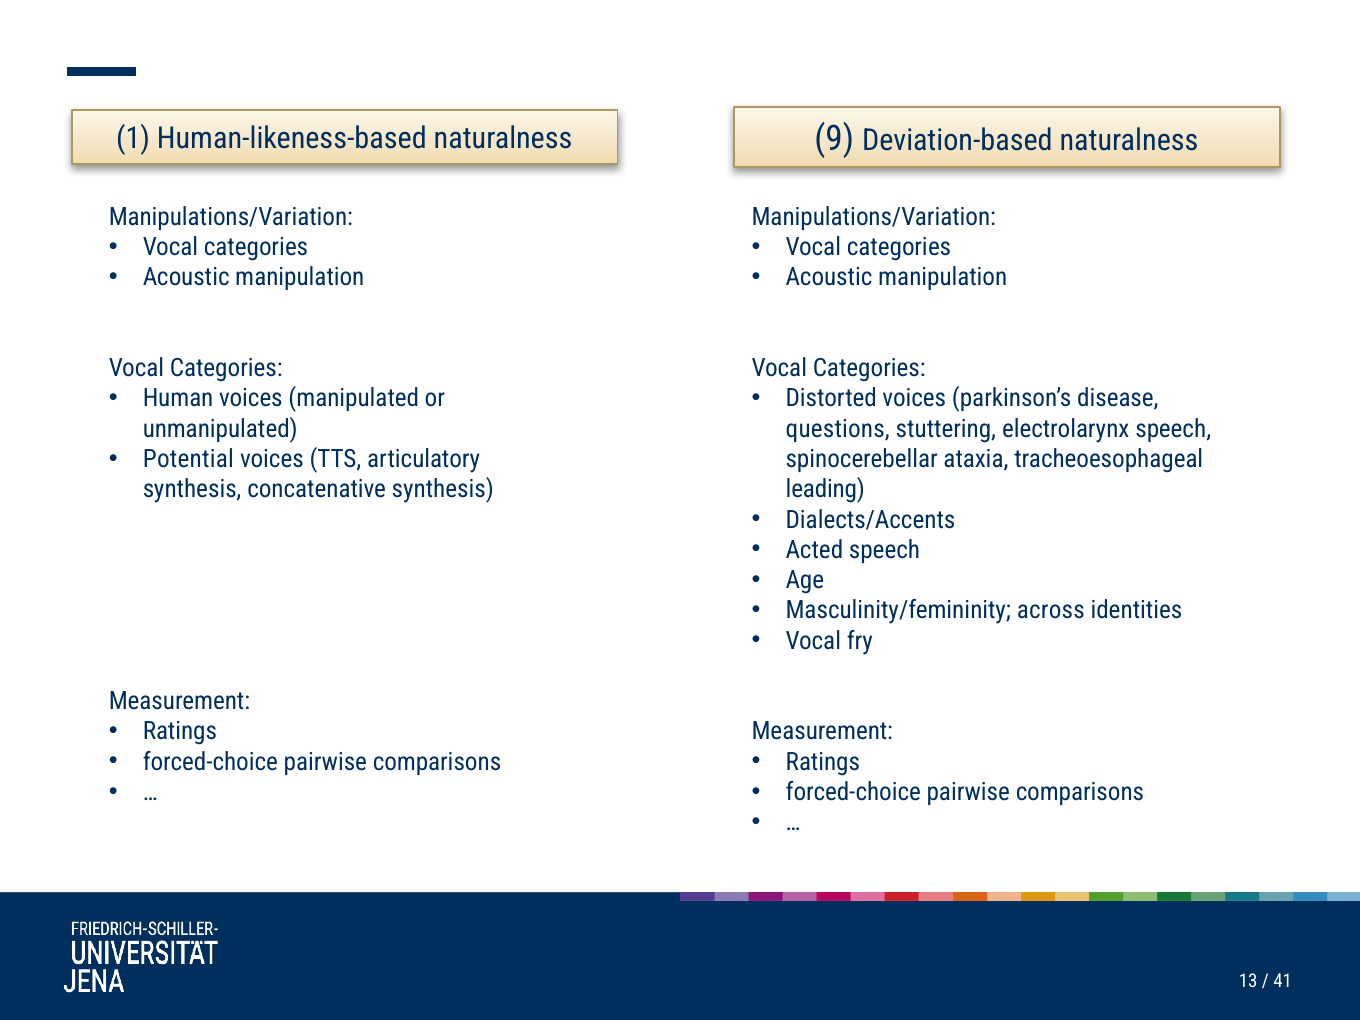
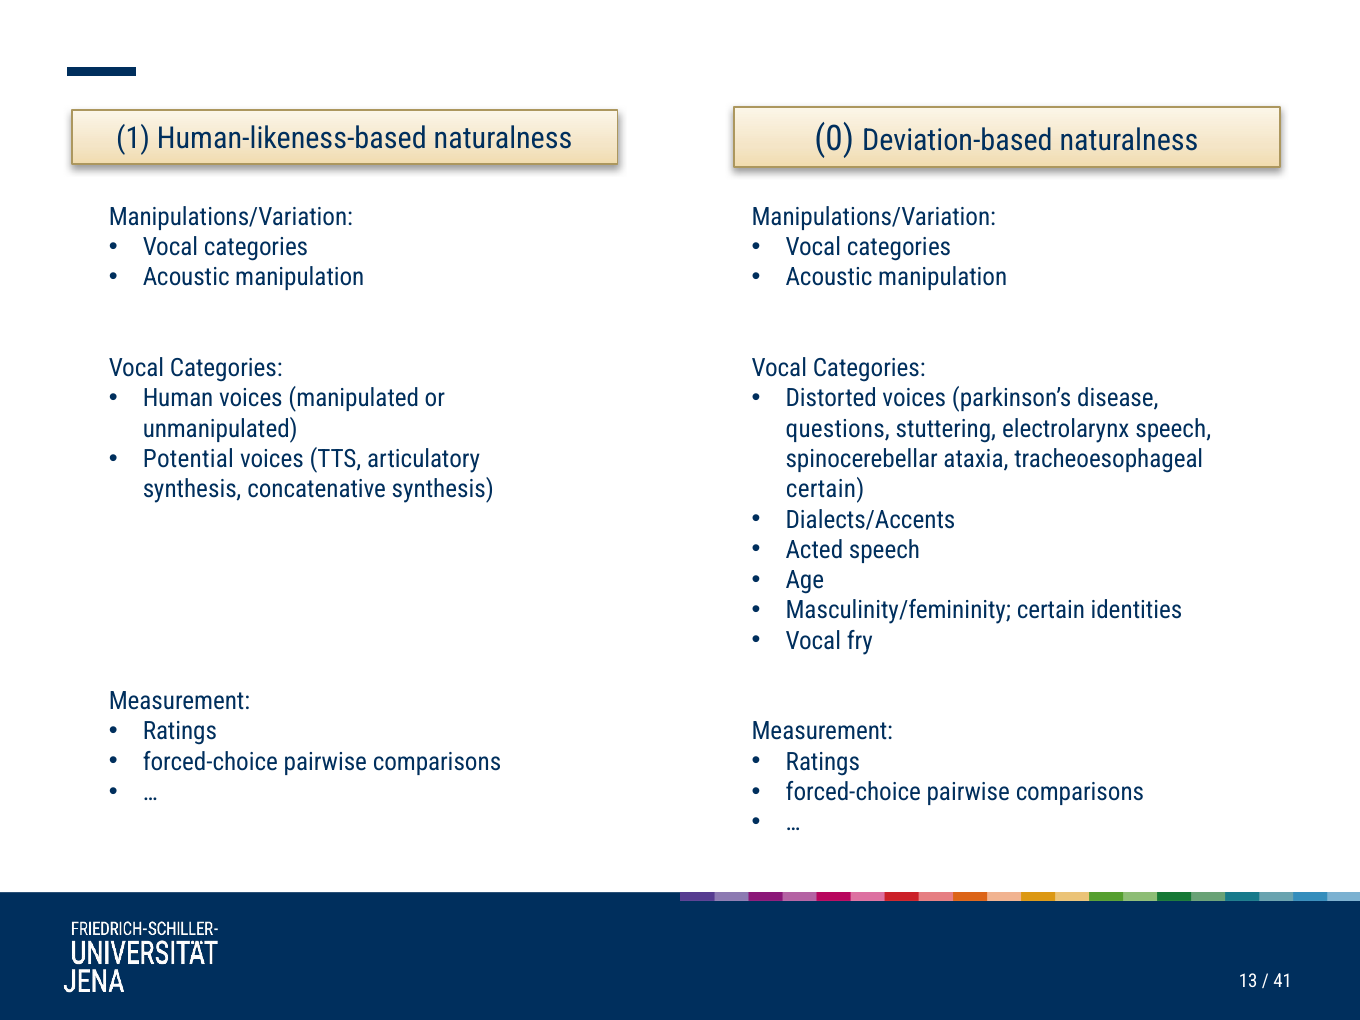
9: 9 -> 0 (834, 139)
leading: leading -> certain (825, 489)
Masculinity/femininity across: across -> certain (1051, 611)
